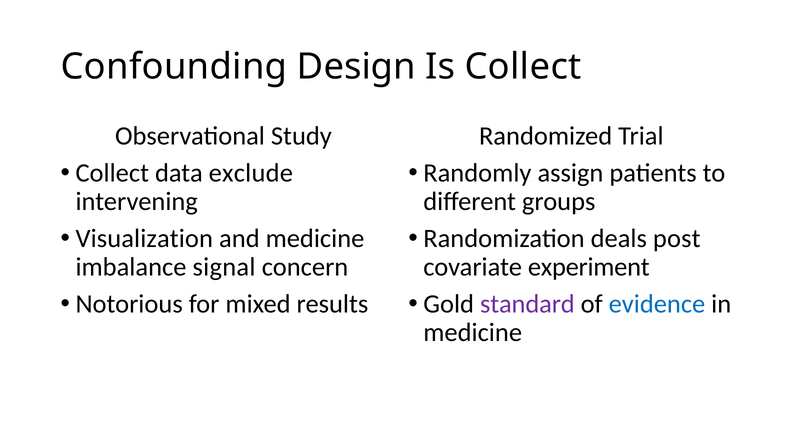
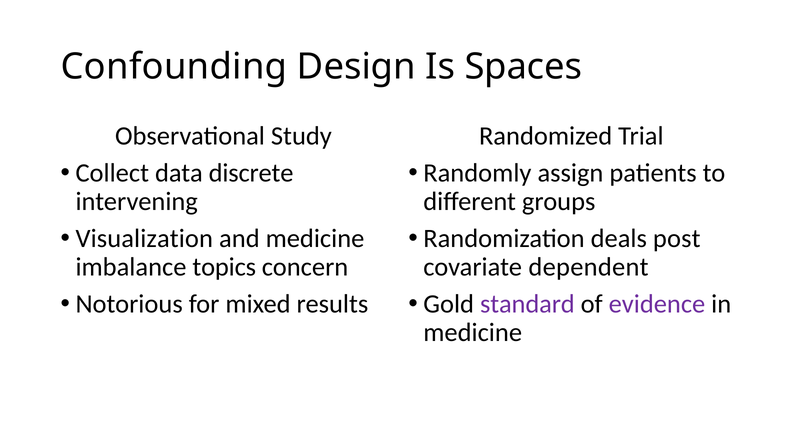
Is Collect: Collect -> Spaces (523, 67)
exclude: exclude -> discrete (251, 173)
signal: signal -> topics (224, 267)
experiment: experiment -> dependent (589, 267)
evidence colour: blue -> purple (657, 304)
